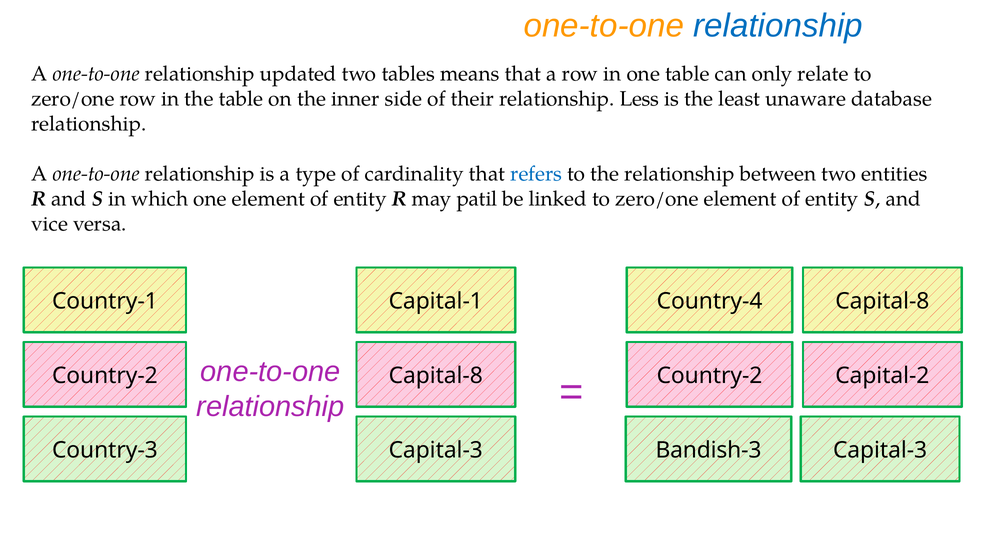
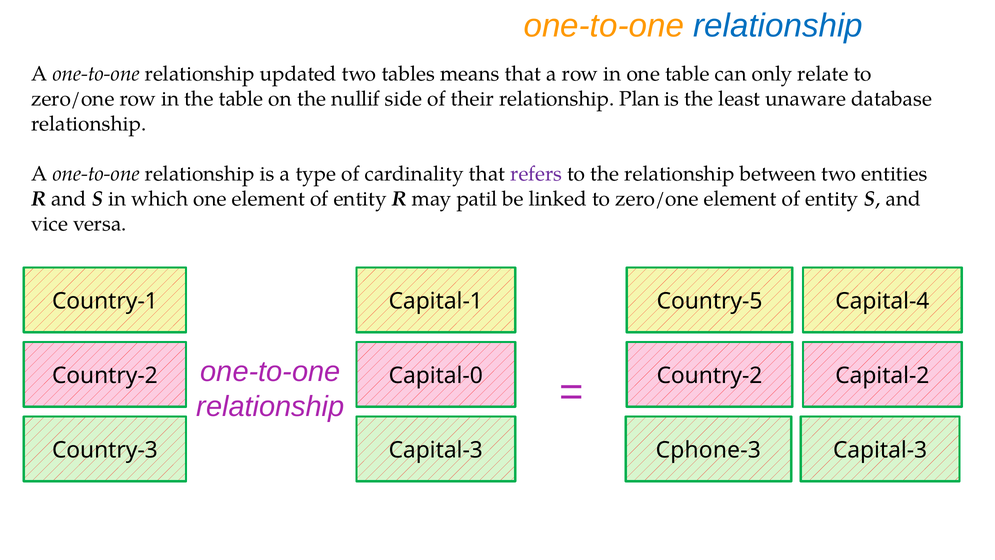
inner: inner -> nullif (356, 99)
Less: Less -> Plan (639, 99)
refers colour: blue -> purple (536, 174)
Country-4: Country-4 -> Country-5 (710, 301)
Capital-8: Capital-8 -> Capital-4 (882, 301)
Country-2 Capital-8: Capital-8 -> Capital-0 (436, 376)
Bandish-3: Bandish-3 -> Cphone-3 (708, 450)
